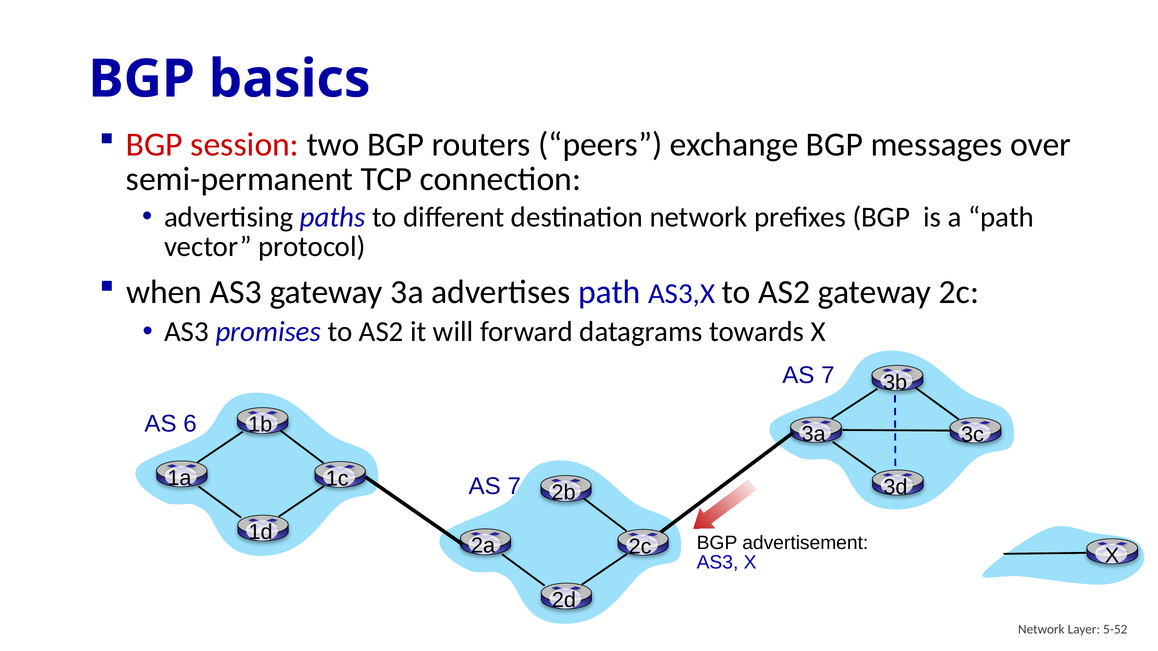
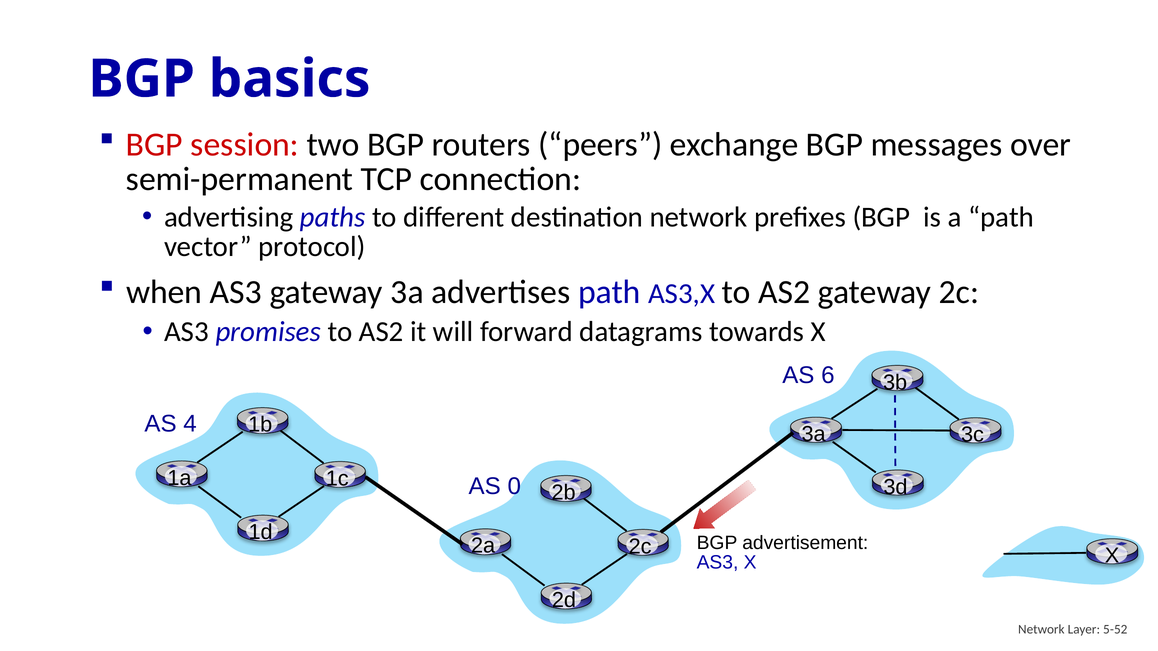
7: 7 -> 6 (828, 375)
6: 6 -> 4 (190, 424)
7: 7 -> 0 (514, 487)
